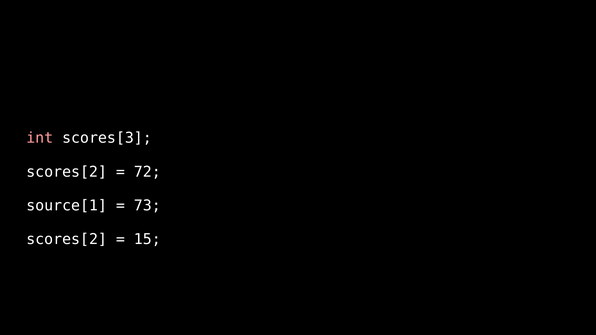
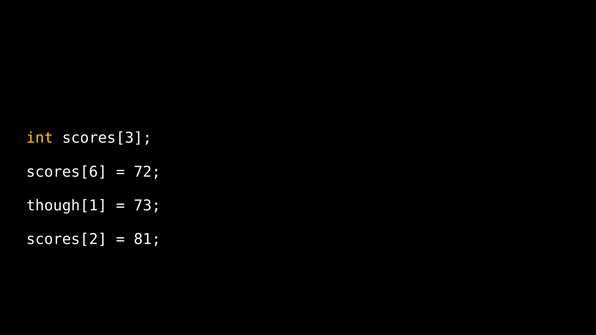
int colour: pink -> yellow (40, 138)
scores[2: scores[2 -> scores[6 (67, 172)
source[1: source[1 -> though[1 (67, 206)
15: 15 -> 81 (147, 239)
